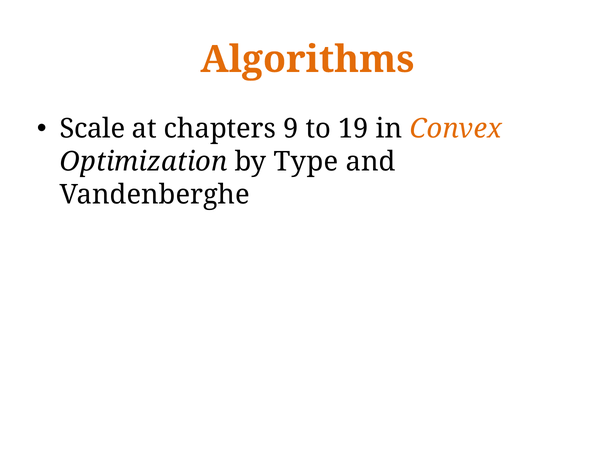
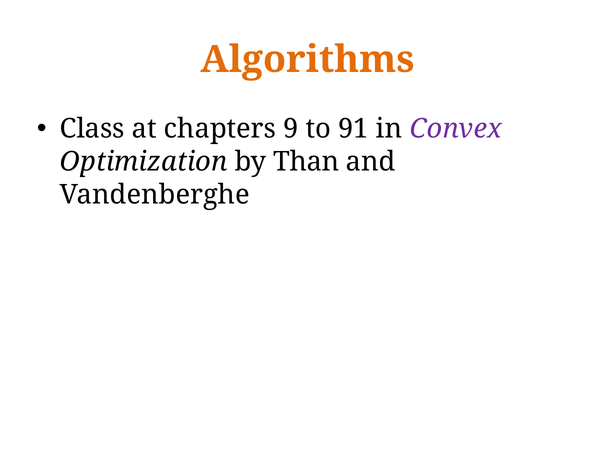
Scale: Scale -> Class (92, 129)
19: 19 -> 91 (353, 129)
Convex colour: orange -> purple (456, 129)
Type: Type -> Than (306, 162)
